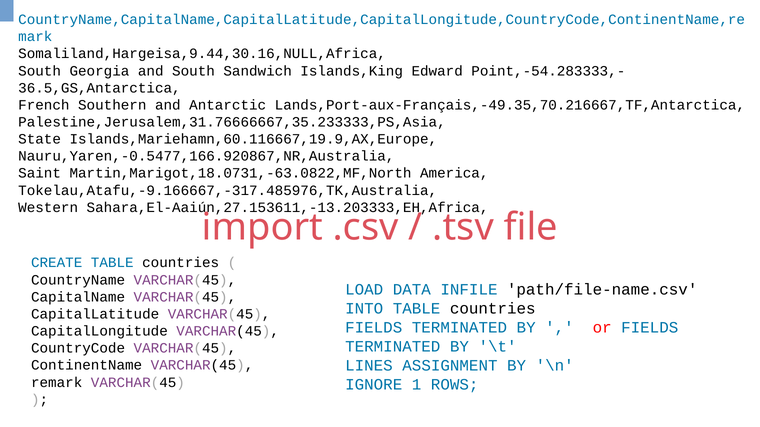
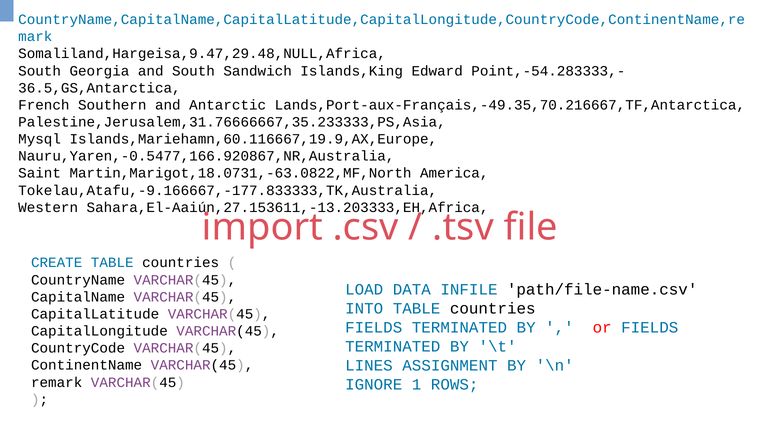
Somaliland,Hargeisa,9.44,30.16,NULL,Africa: Somaliland,Hargeisa,9.44,30.16,NULL,Africa -> Somaliland,Hargeisa,9.47,29.48,NULL,Africa (202, 54)
State: State -> Mysql (40, 139)
Tokelau,Atafu,-9.166667,-317.485976,TK,Australia: Tokelau,Atafu,-9.166667,-317.485976,TK,Australia -> Tokelau,Atafu,-9.166667,-177.833333,TK,Australia (228, 191)
